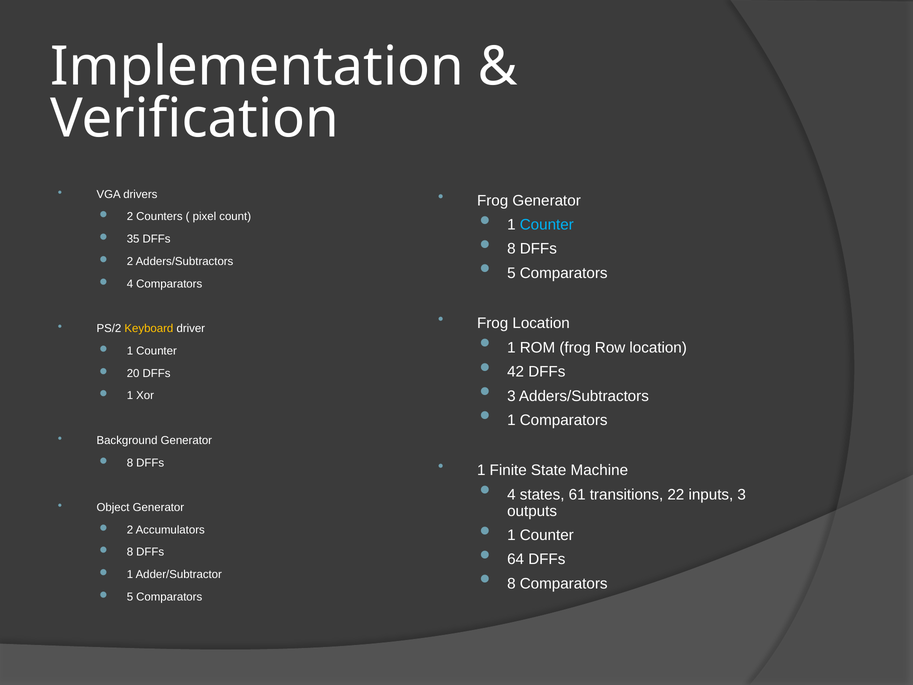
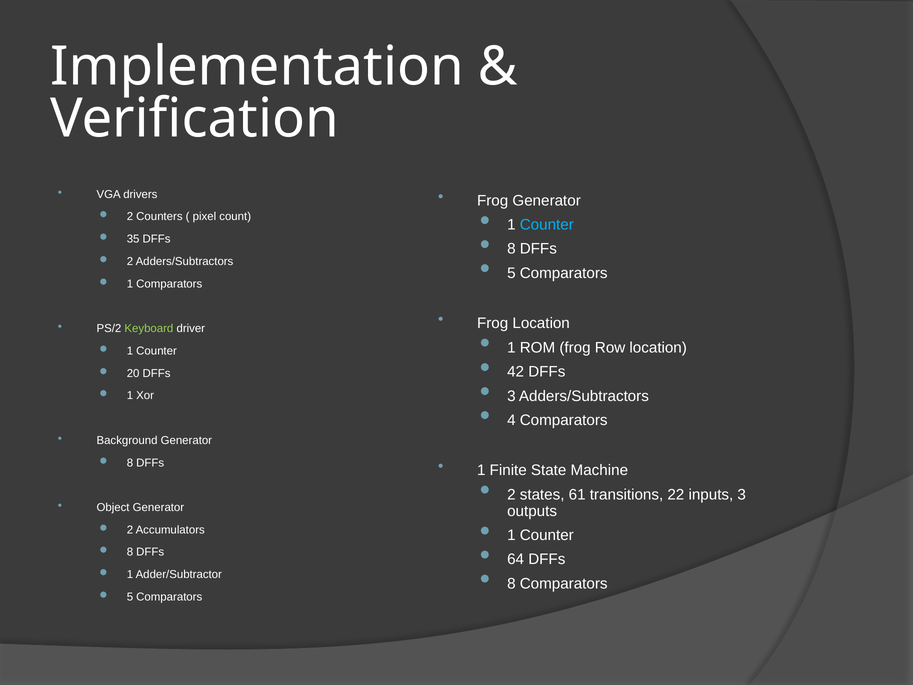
4: 4 -> 1 (130, 284)
Keyboard colour: yellow -> light green (149, 328)
1: 1 -> 4 (511, 420)
4: 4 -> 2 (511, 494)
